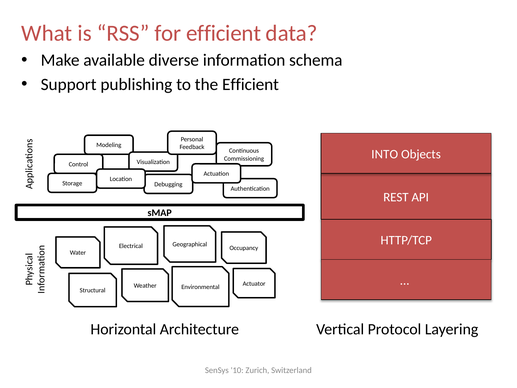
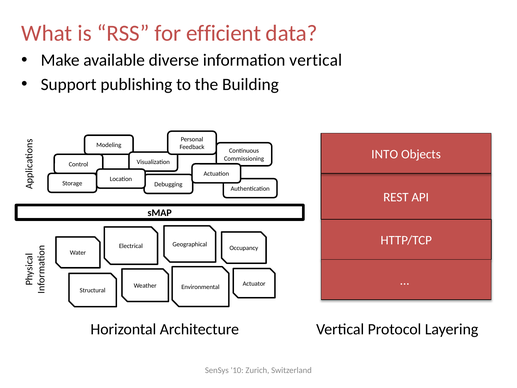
information schema: schema -> vertical (316, 60)
the Efficient: Efficient -> Building (250, 84)
